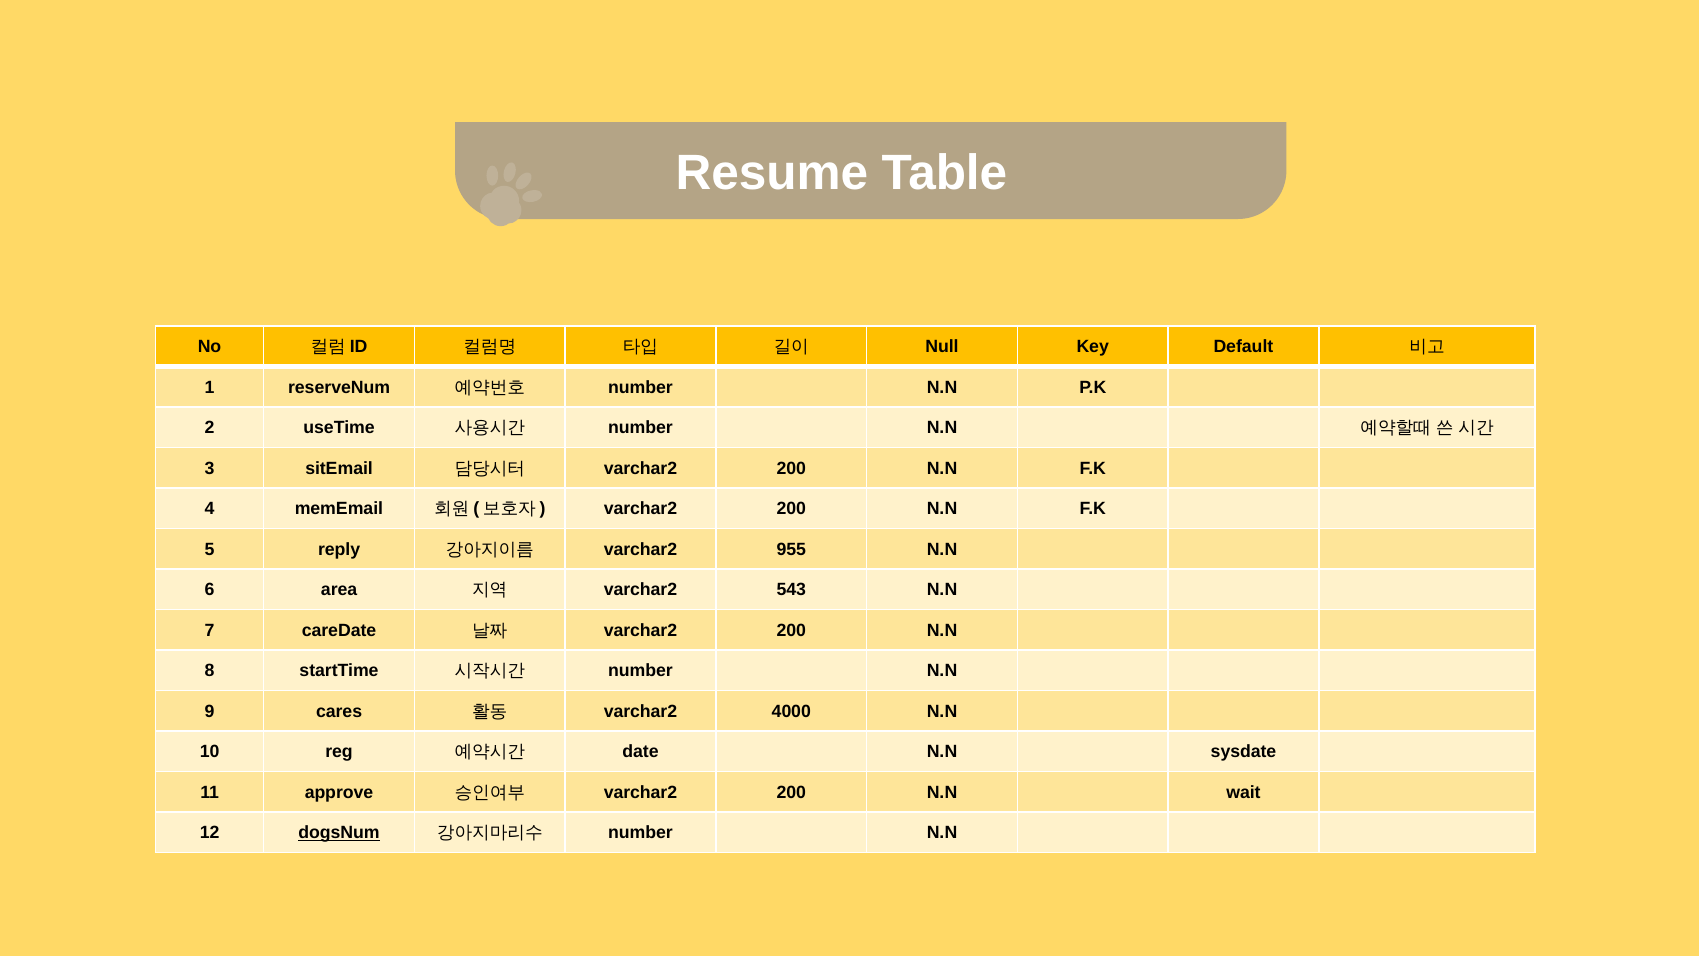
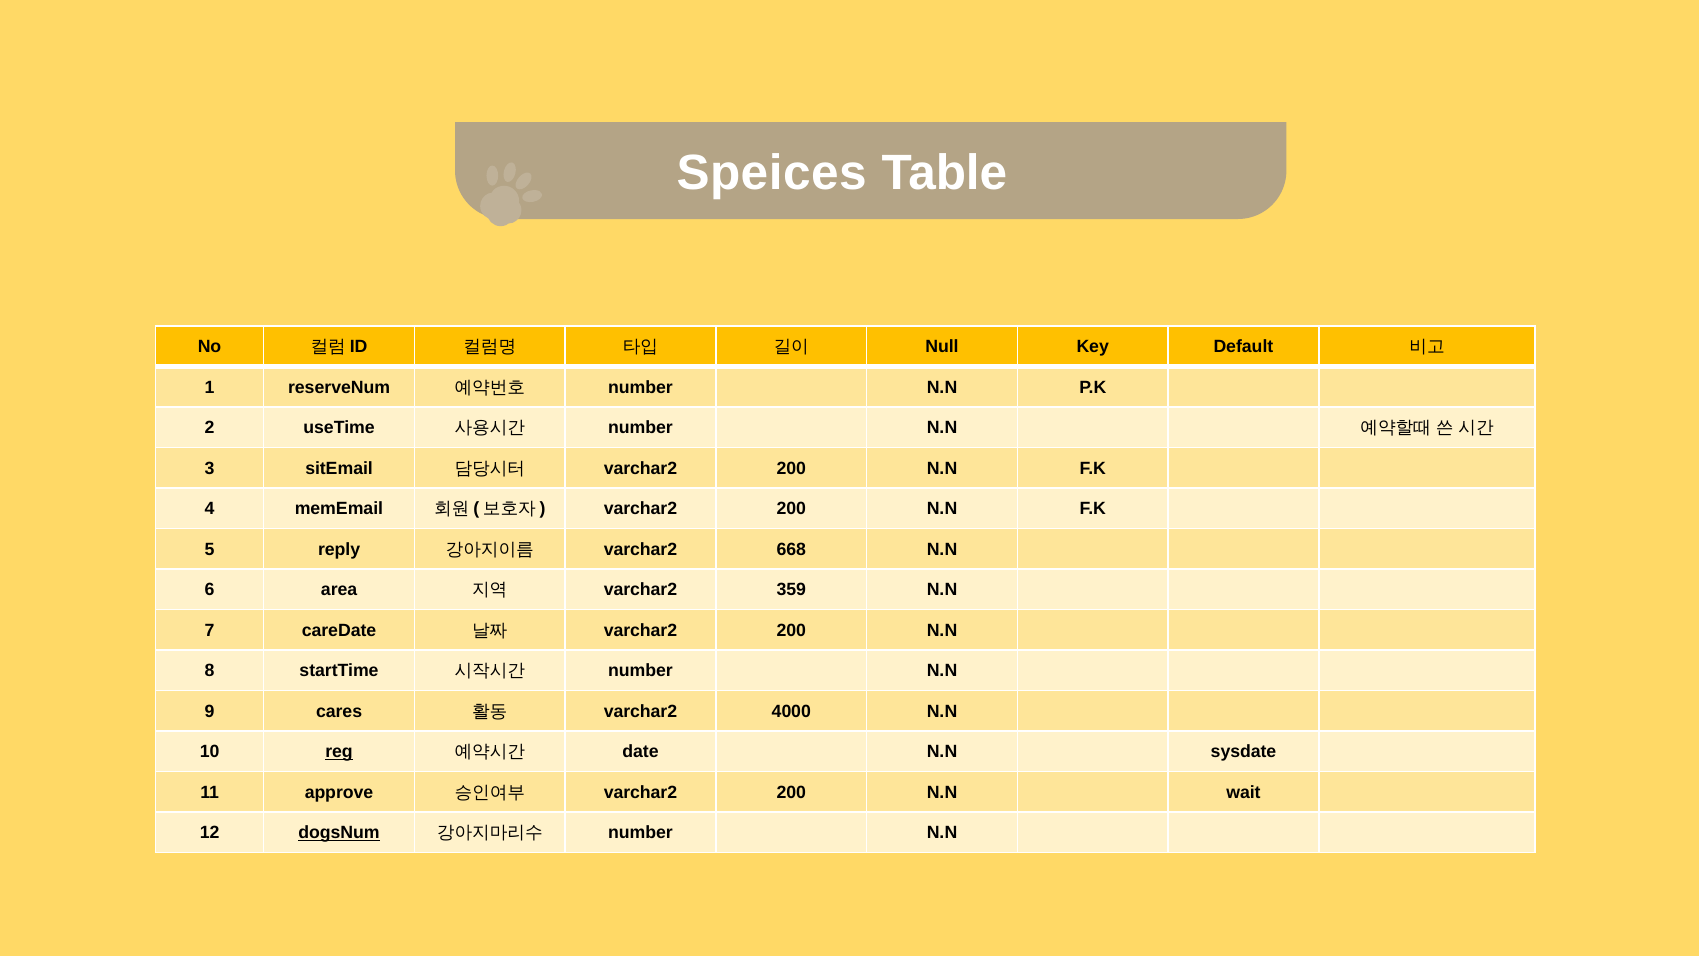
Resume: Resume -> Speices (772, 174)
955: 955 -> 668 (791, 549)
543: 543 -> 359 (791, 590)
reg underline: none -> present (339, 752)
